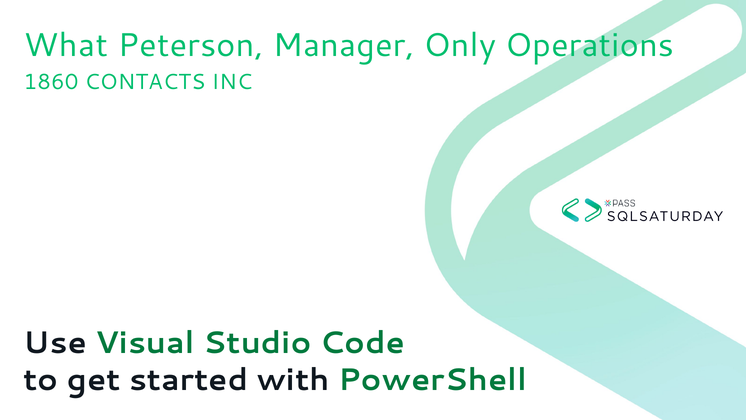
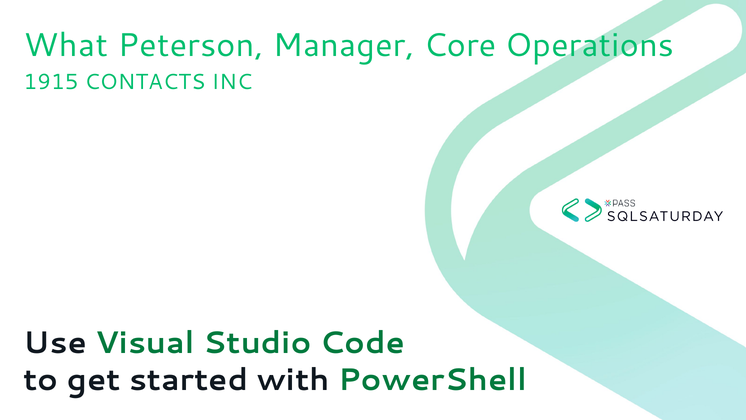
Only: Only -> Core (460, 45)
1860: 1860 -> 1915 (51, 82)
